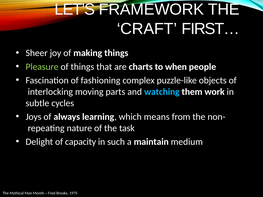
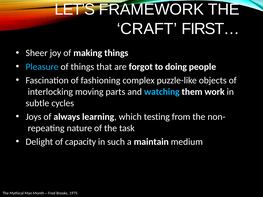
Pleasure colour: light green -> light blue (42, 67)
charts: charts -> forgot (141, 67)
when: when -> doing (176, 67)
means: means -> testing (157, 117)
